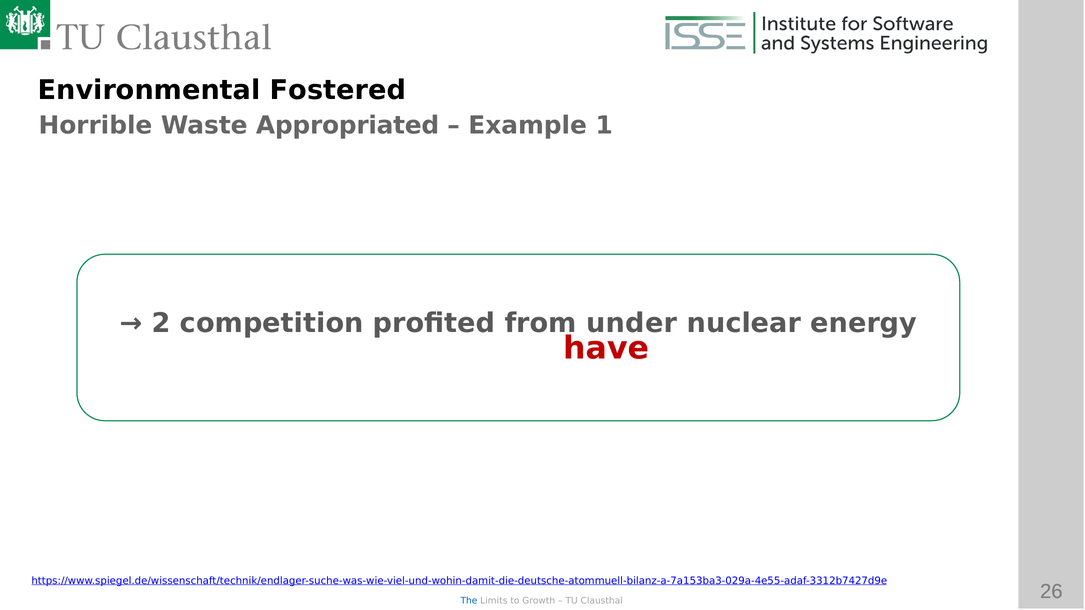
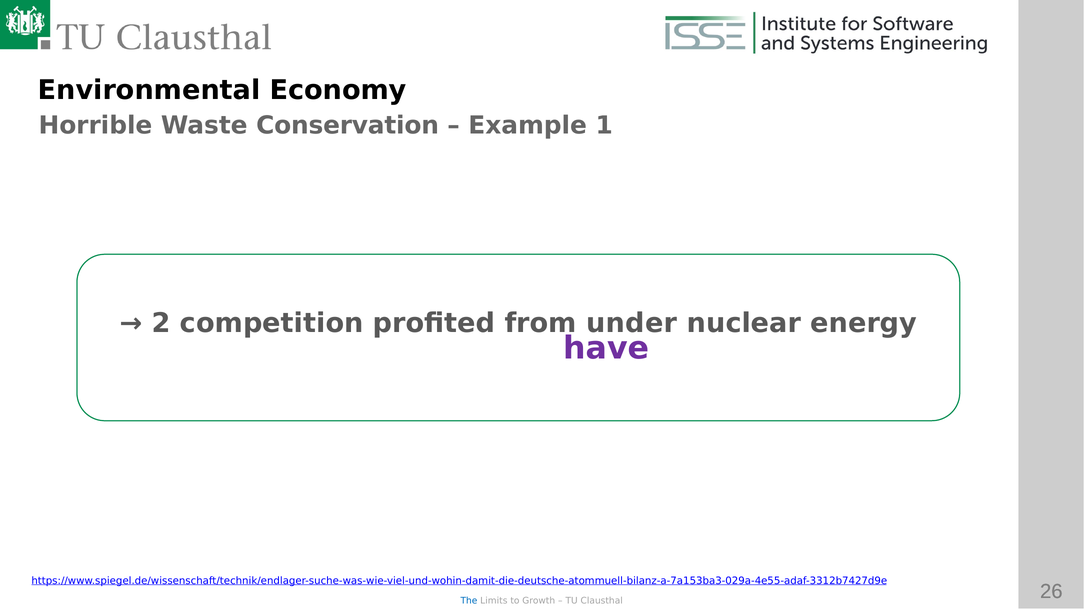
Fostered: Fostered -> Economy (338, 90)
Appropriated: Appropriated -> Conservation (348, 126)
have colour: red -> purple (606, 348)
